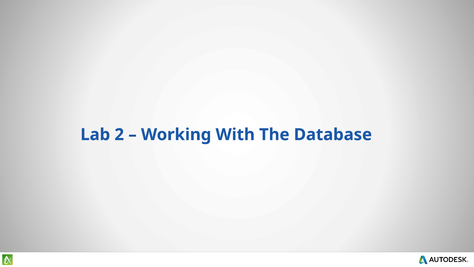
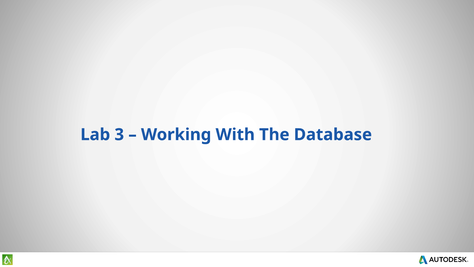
2: 2 -> 3 (119, 134)
